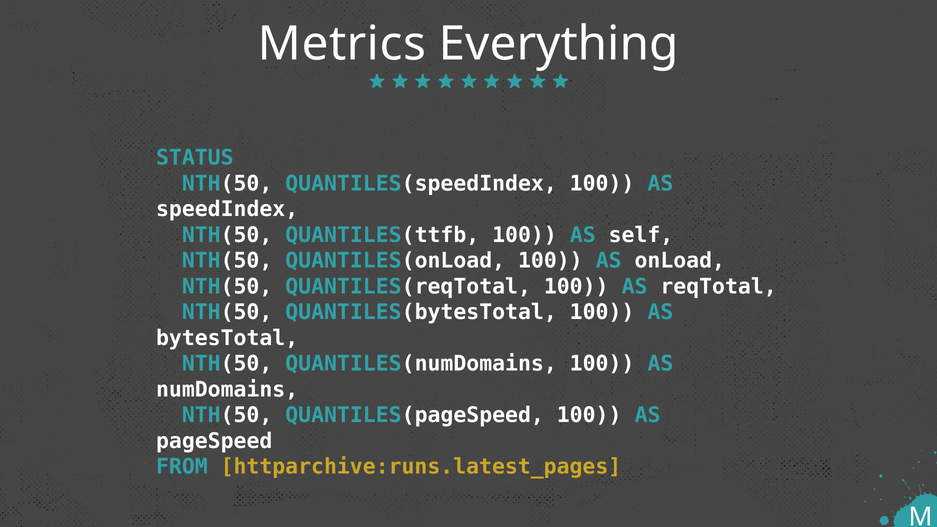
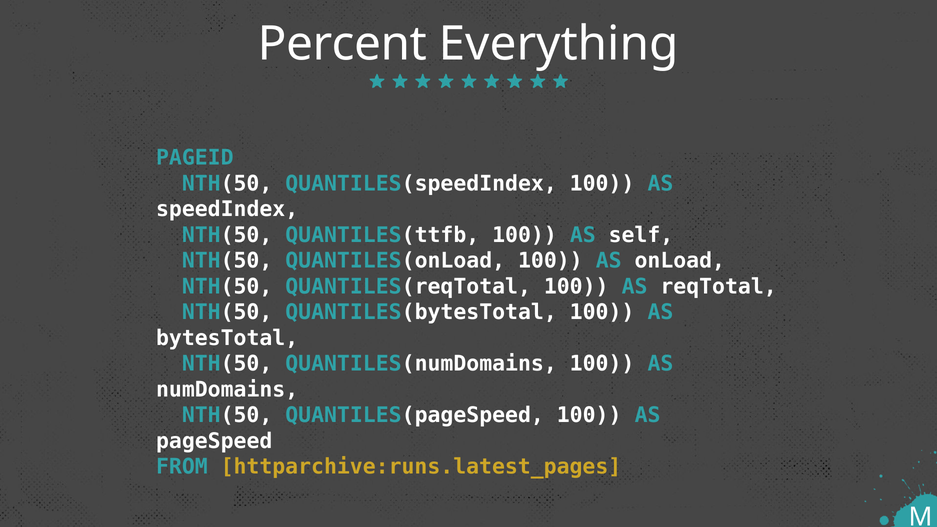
Metrics: Metrics -> Percent (342, 44)
STATUS: STATUS -> PAGEID (195, 158)
